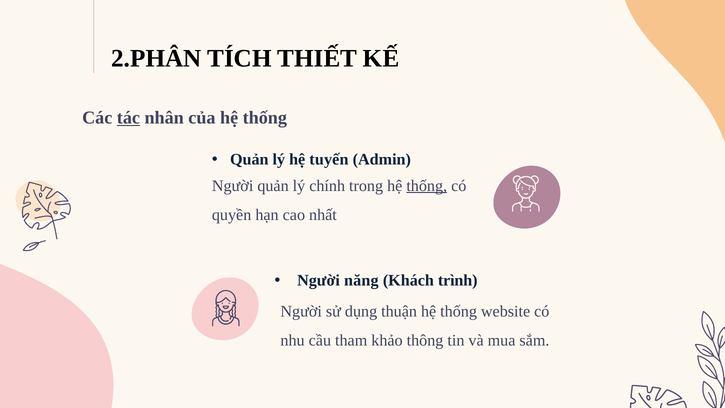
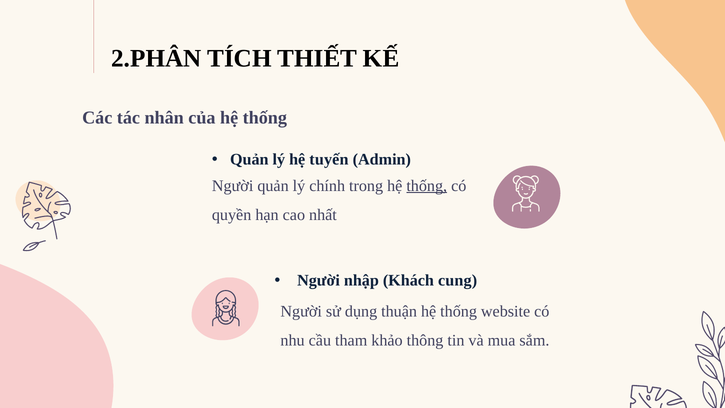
tác underline: present -> none (128, 118)
năng: năng -> nhập (361, 281)
trình: trình -> cung (458, 281)
